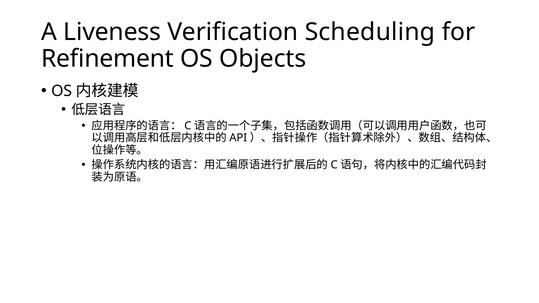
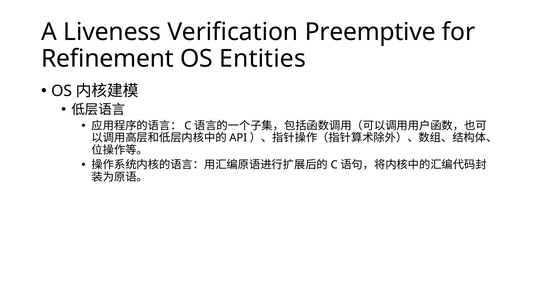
Scheduling: Scheduling -> Preemptive (370, 32)
Objects: Objects -> Entities (263, 59)
